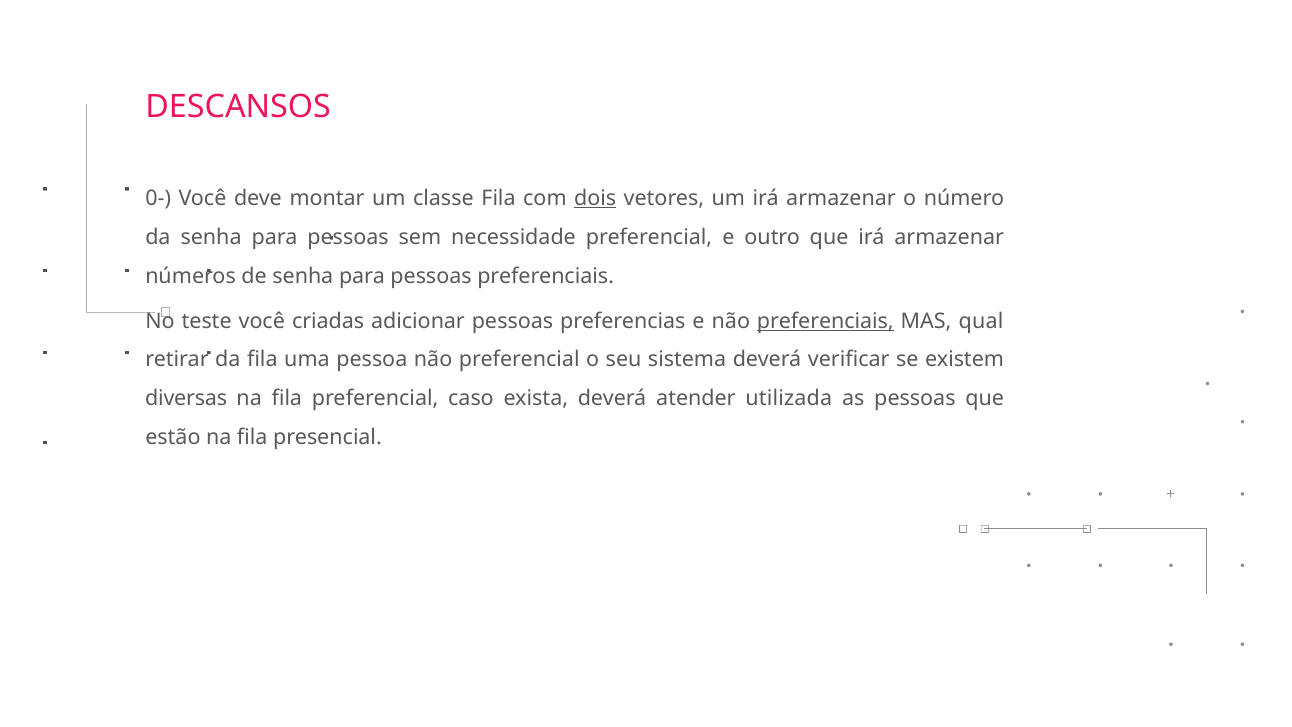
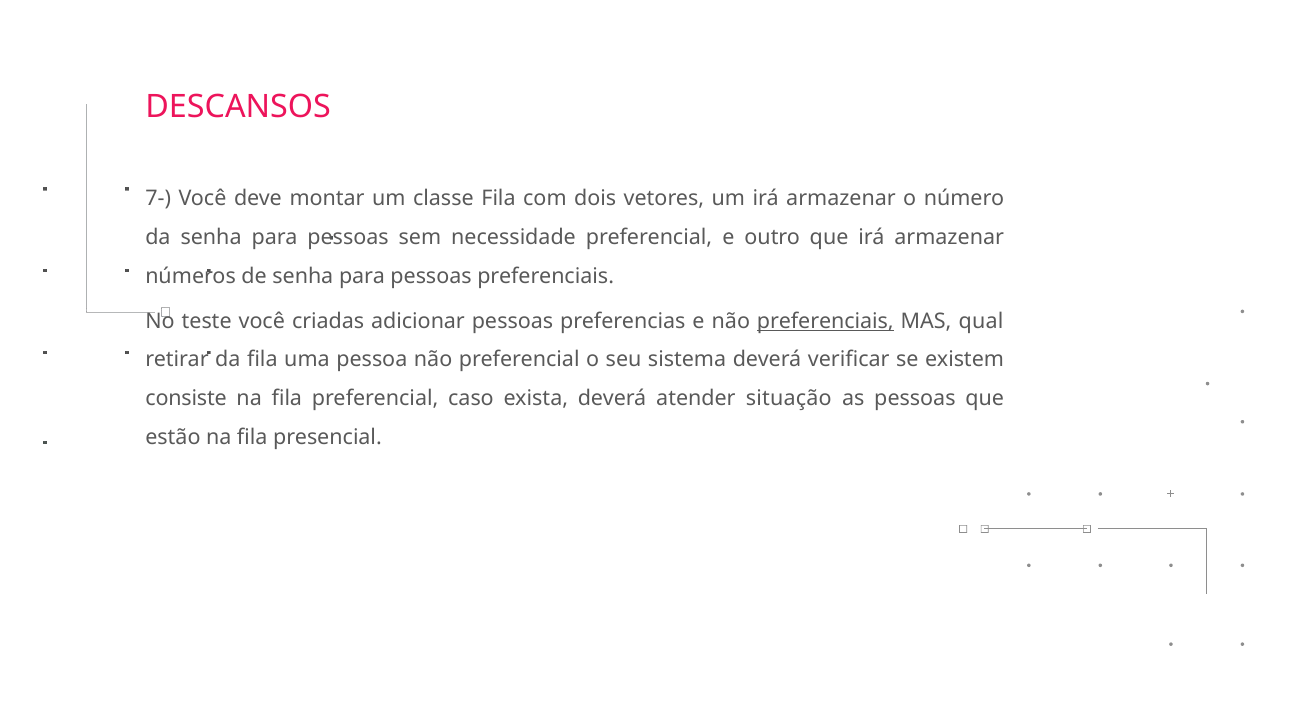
0-: 0- -> 7- (158, 199)
dois underline: present -> none (595, 199)
diversas: diversas -> consiste (186, 399)
utilizada: utilizada -> situação (789, 399)
